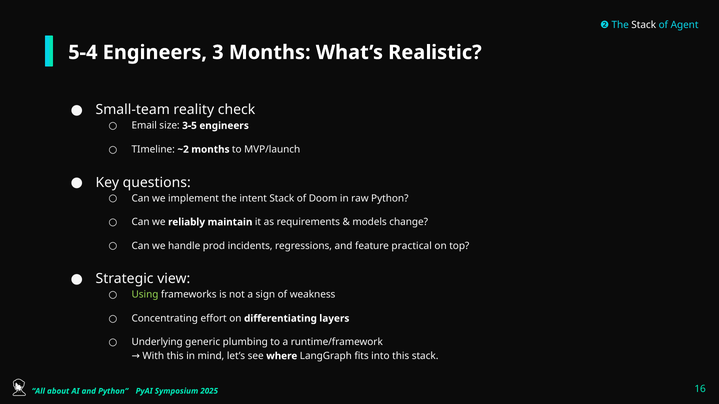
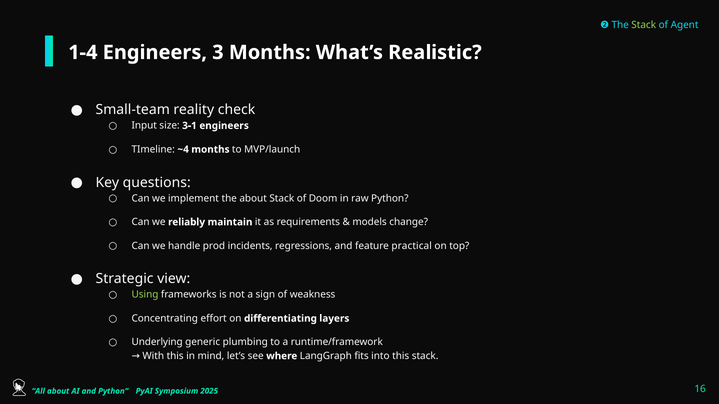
Stack colour: white -> light green (644, 25)
5-4: 5-4 -> 1-4 (83, 53)
Email: Email -> Input (144, 126)
3-5: 3-5 -> 3-1 (190, 126)
~2: ~2 -> ~4 (183, 150)
the intent: intent -> about (253, 199)
